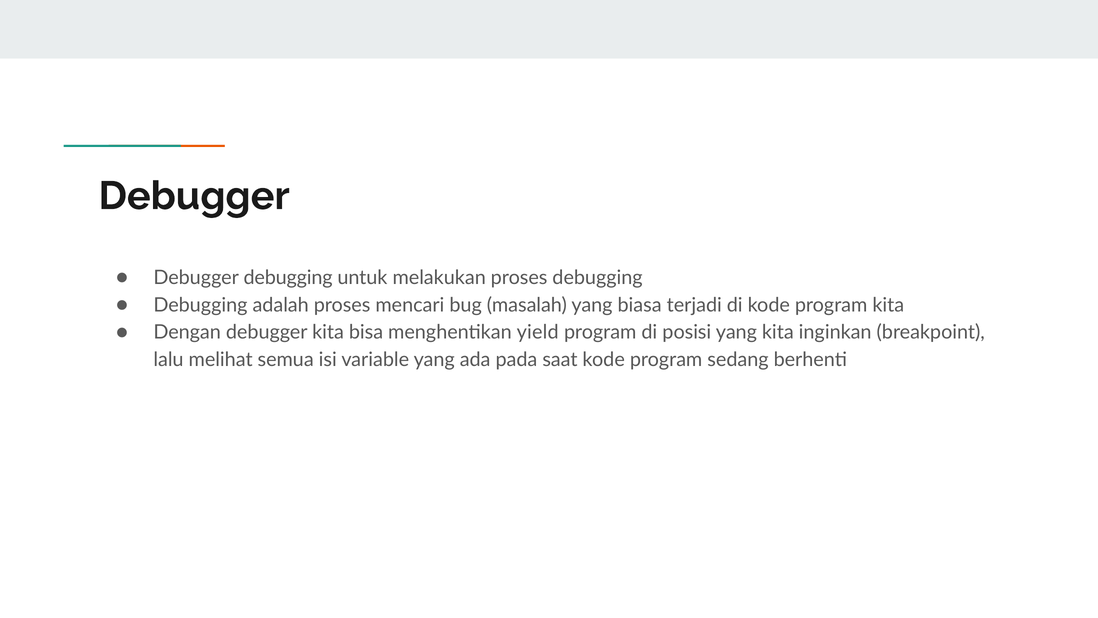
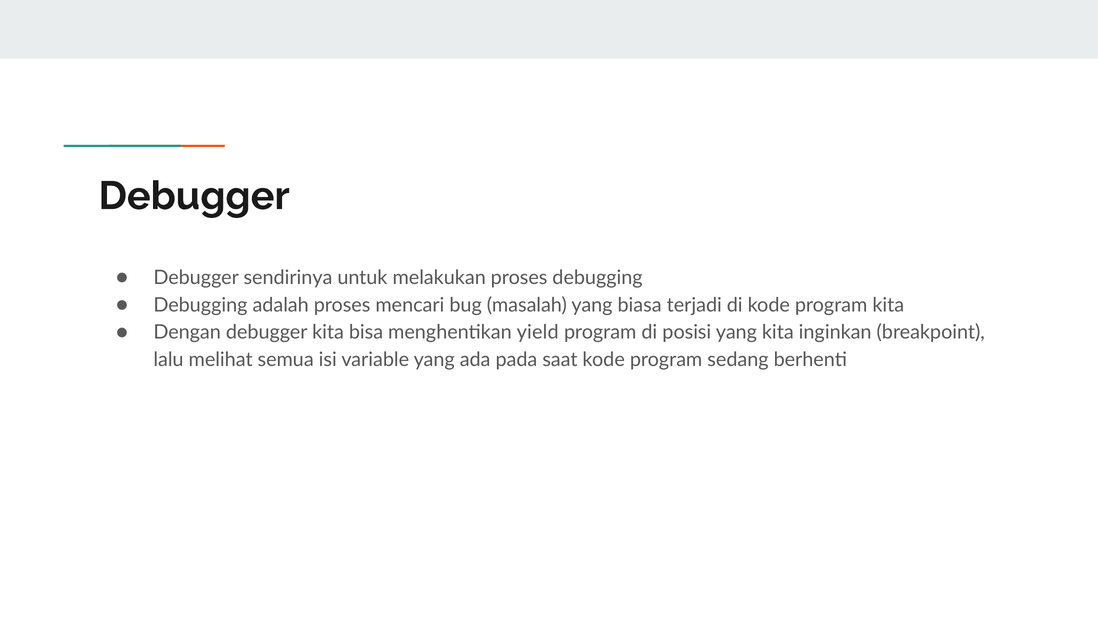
Debugger debugging: debugging -> sendirinya (288, 277)
